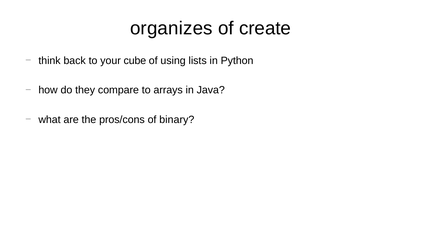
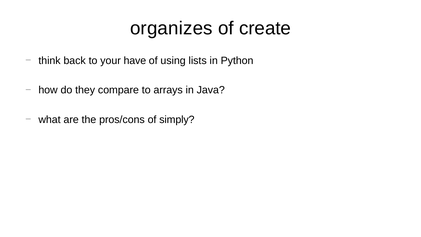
cube: cube -> have (135, 61)
binary: binary -> simply (177, 119)
